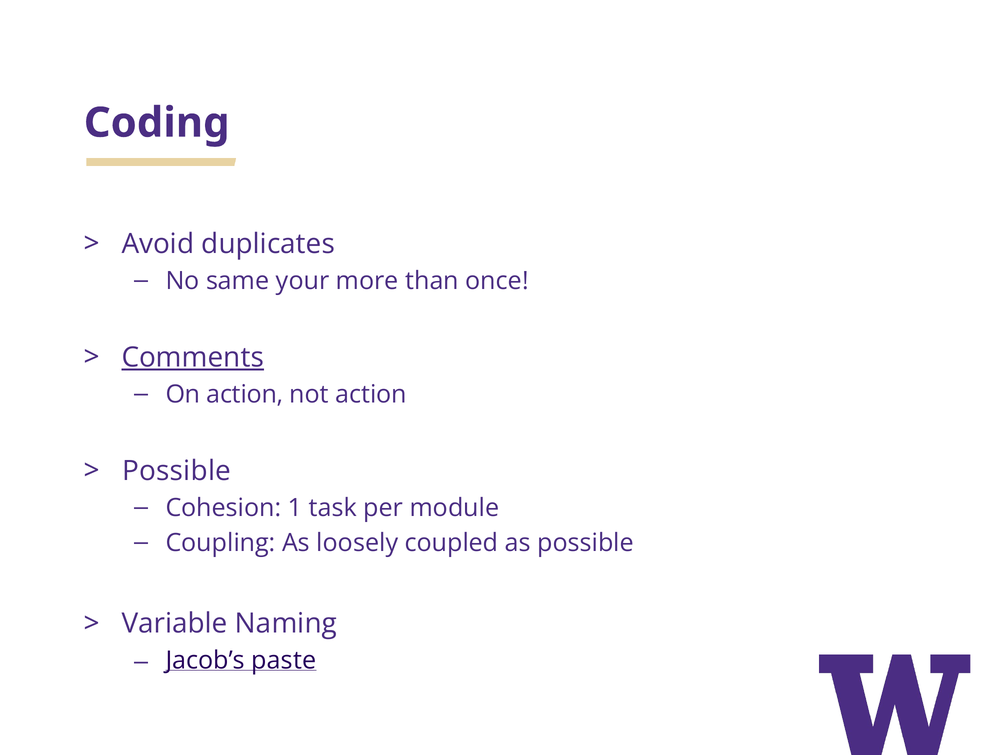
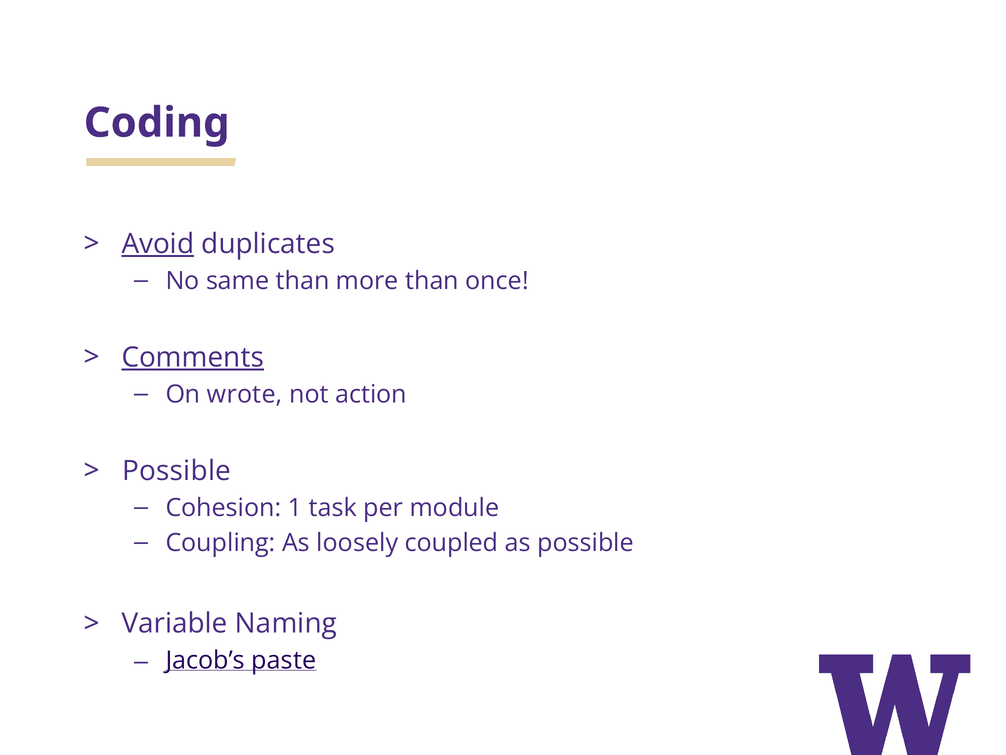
Avoid underline: none -> present (158, 244)
same your: your -> than (303, 281)
On action: action -> wrote (245, 394)
